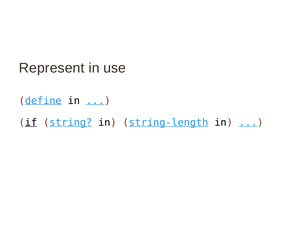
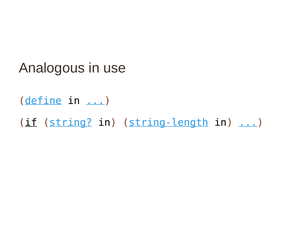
Represent: Represent -> Analogous (52, 68)
